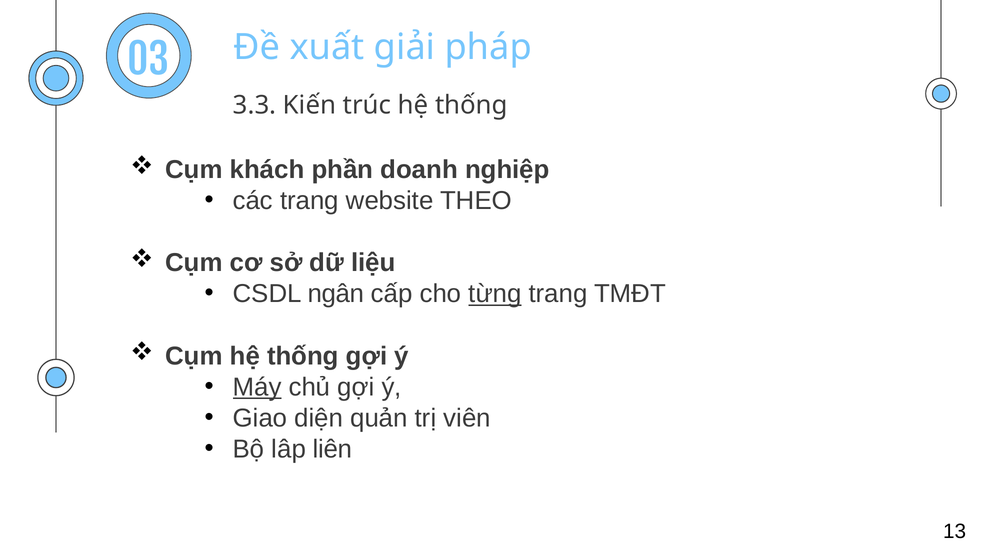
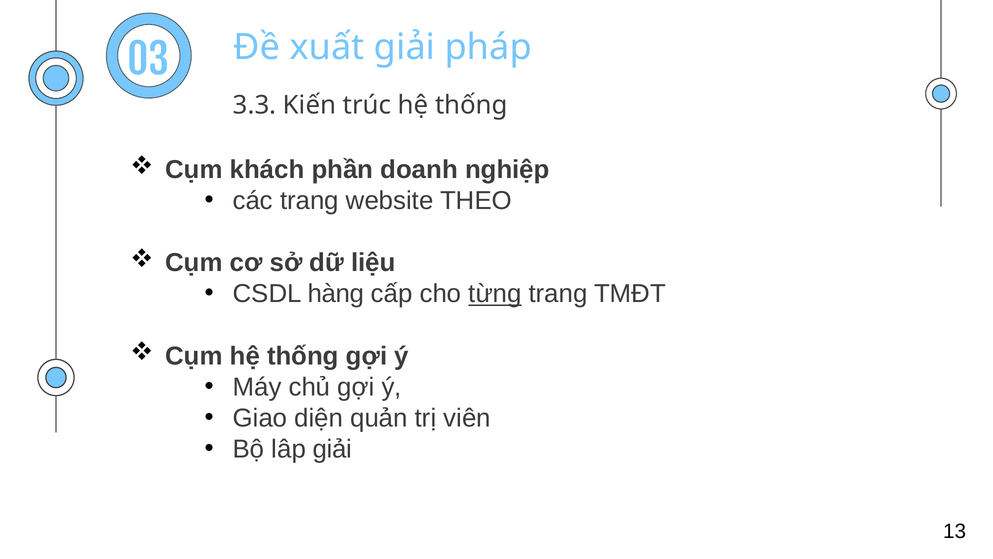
ngân: ngân -> hàng (336, 294)
Máy underline: present -> none (257, 387)
lâp liên: liên -> giải (332, 449)
